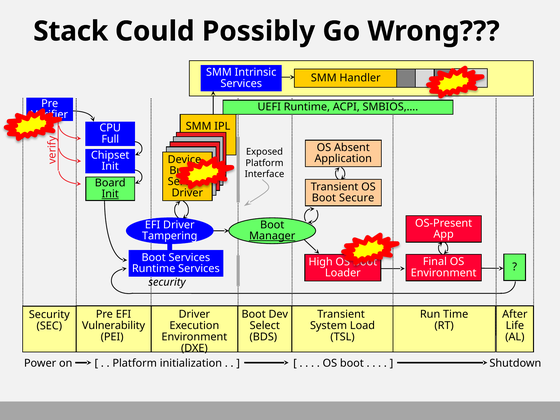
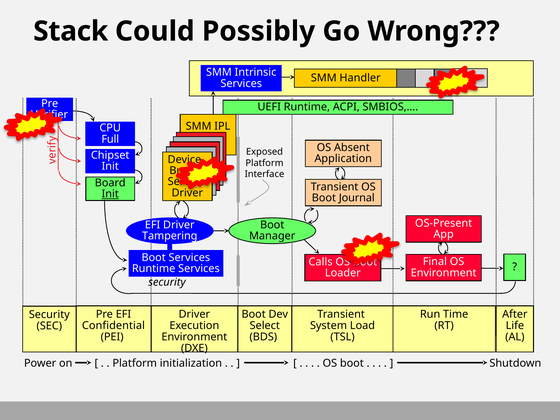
Secure: Secure -> Journal (357, 198)
Manager underline: present -> none (272, 236)
High: High -> Calls (321, 262)
Vulnerability: Vulnerability -> Confidential (113, 326)
